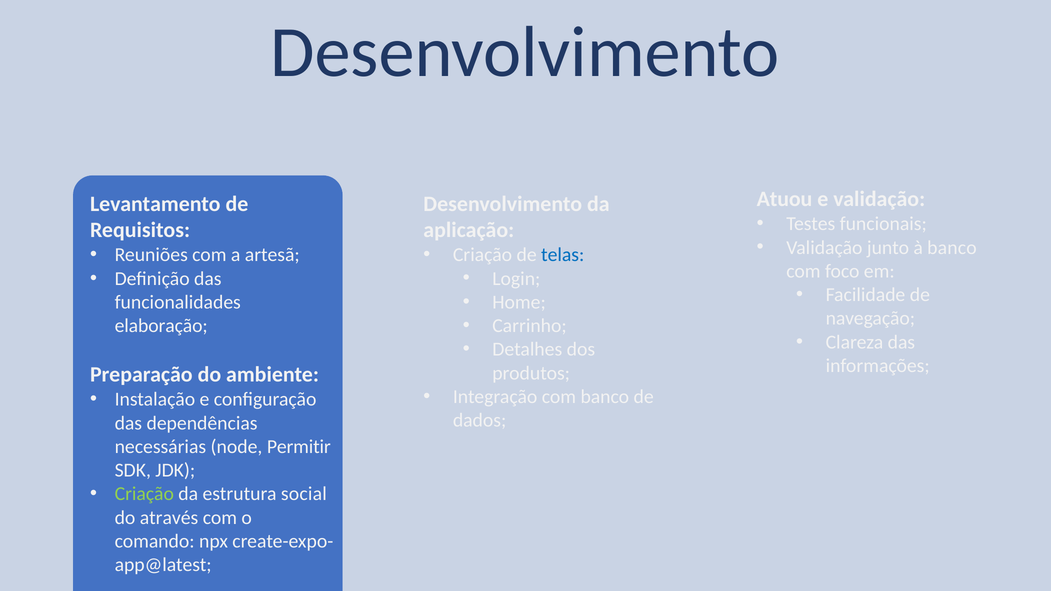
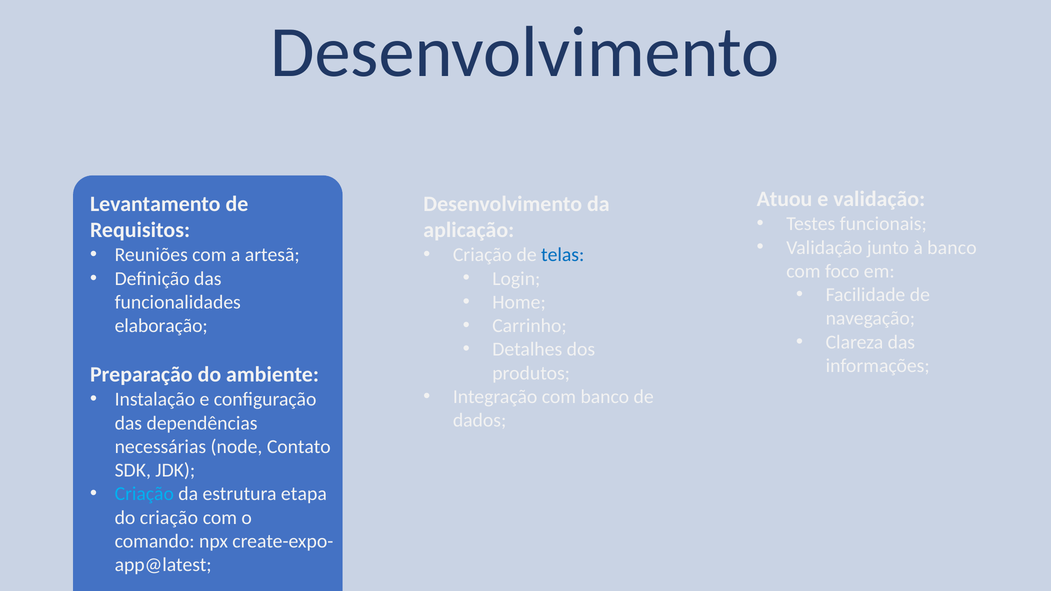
Permitir: Permitir -> Contato (299, 447)
Criação colour: light green -> light blue (144, 494)
social: social -> etapa (304, 494)
do através: através -> criação (169, 518)
